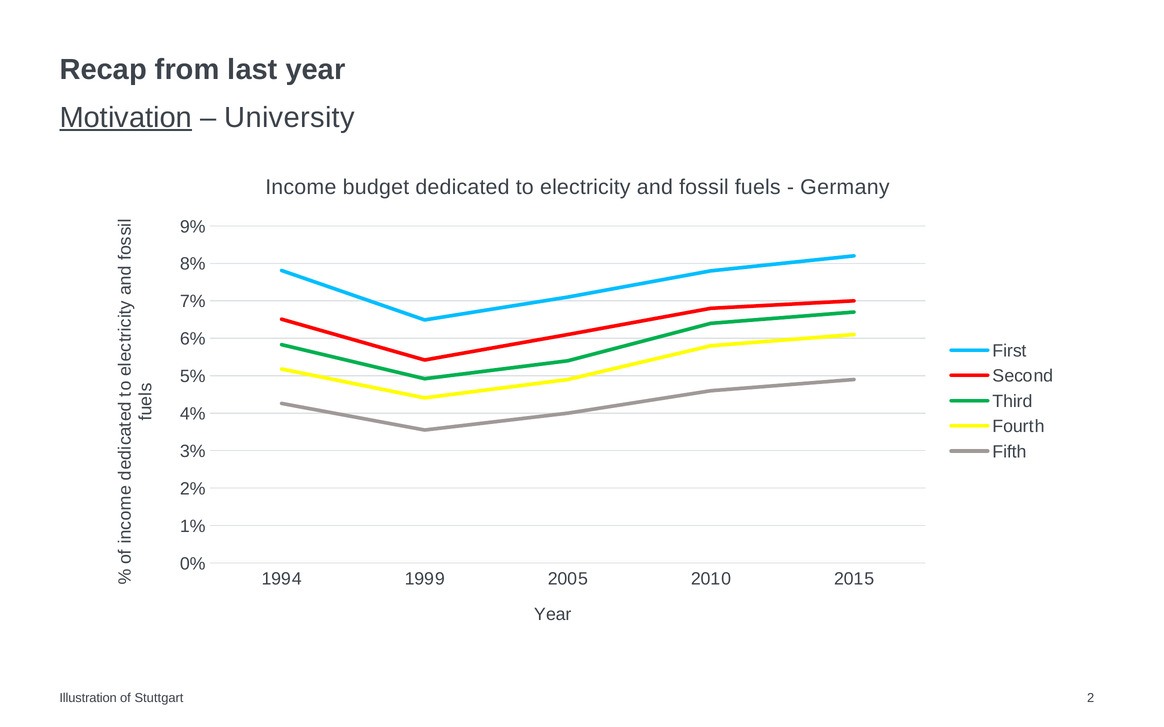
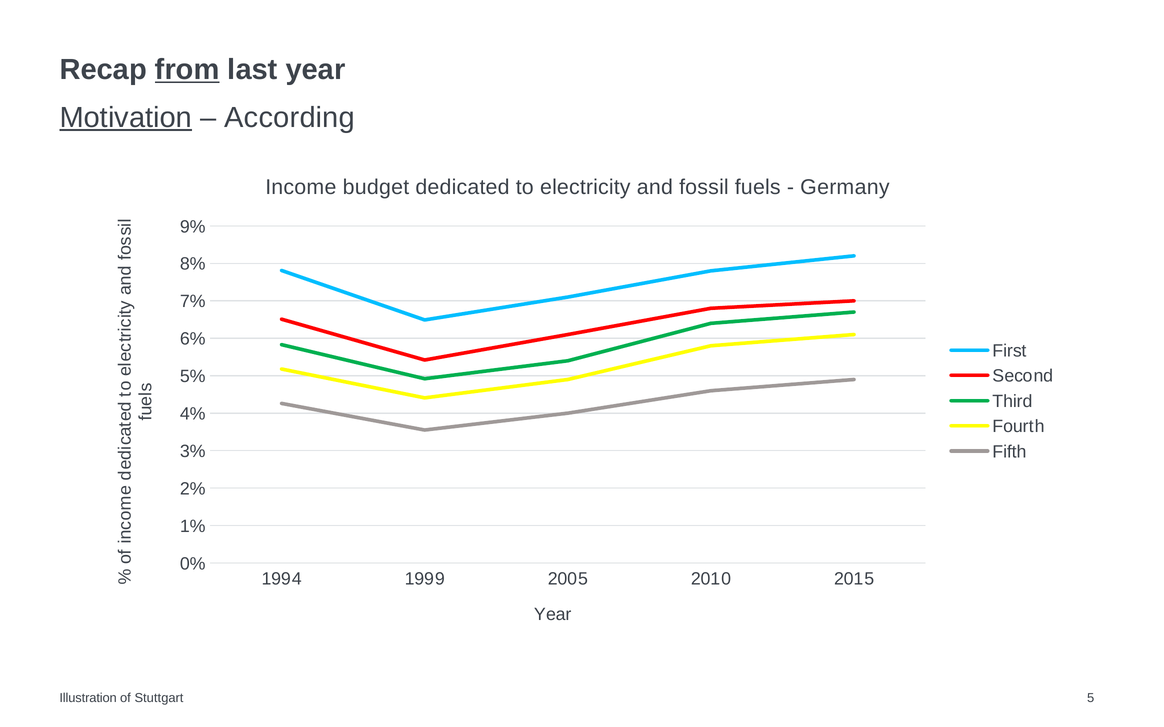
from underline: none -> present (187, 70)
University: University -> According (290, 118)
2: 2 -> 5 (1091, 698)
